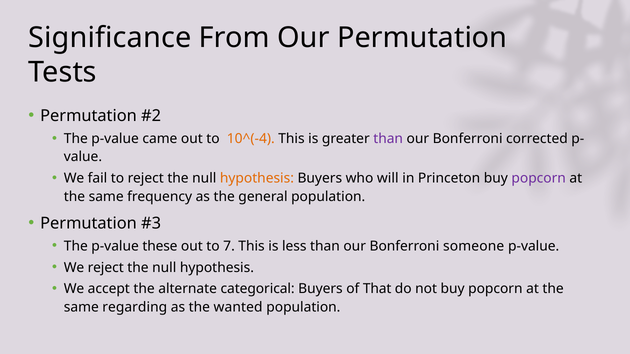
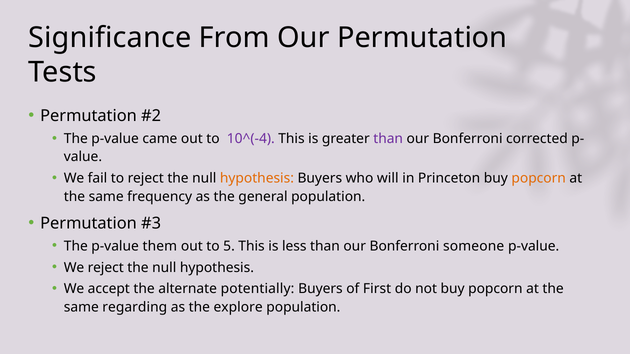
10^(-4 colour: orange -> purple (251, 139)
popcorn colour: purple -> orange (539, 178)
these: these -> them (160, 246)
7: 7 -> 5 (229, 246)
categorical: categorical -> potentially (258, 289)
That: That -> First (377, 289)
wanted: wanted -> explore (238, 307)
